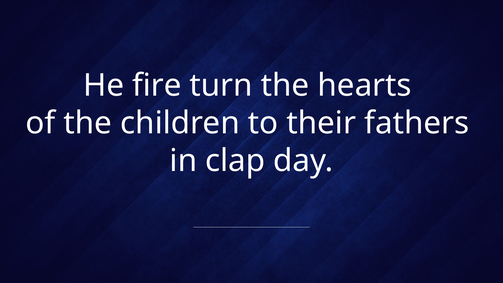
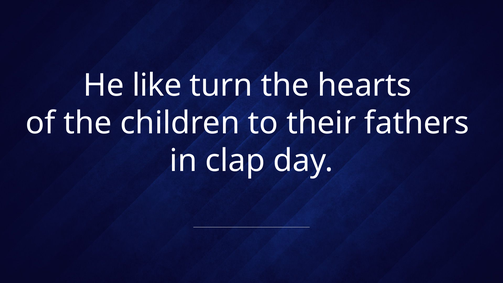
fire: fire -> like (157, 85)
